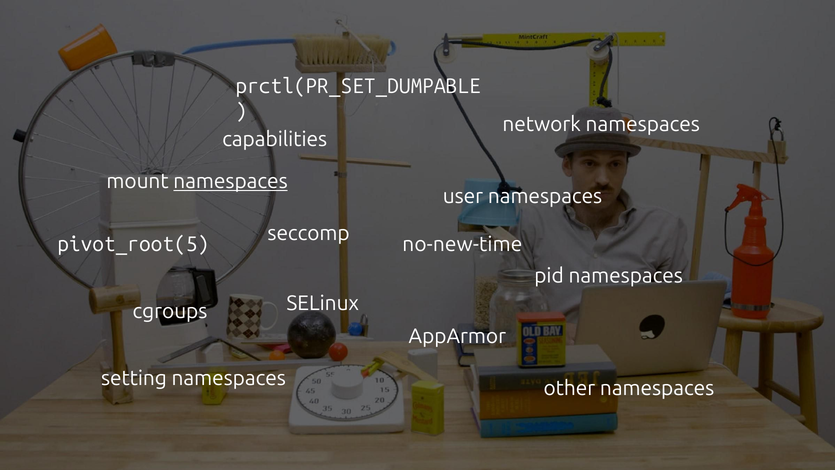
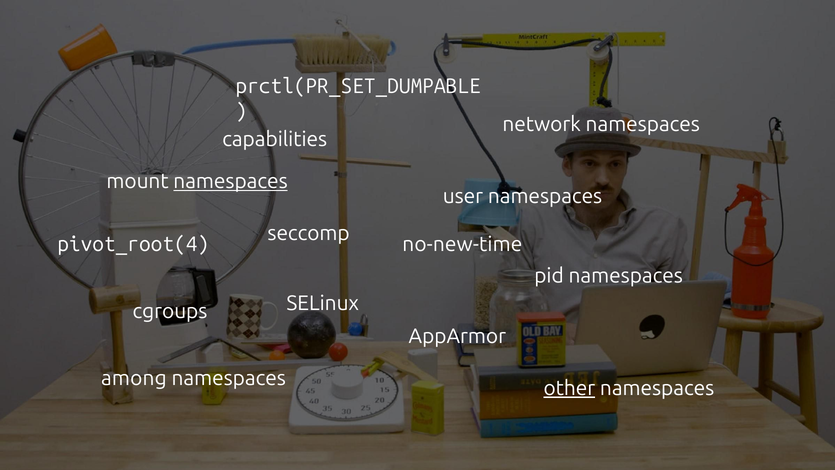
pivot_root(5: pivot_root(5 -> pivot_root(4 (133, 244)
setting: setting -> among (134, 378)
other underline: none -> present (569, 388)
